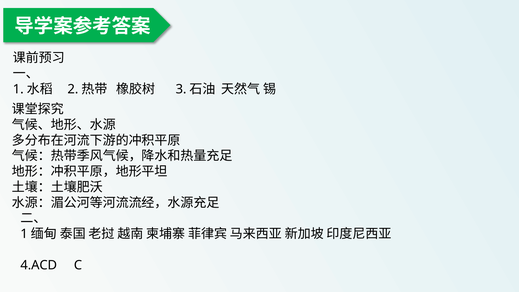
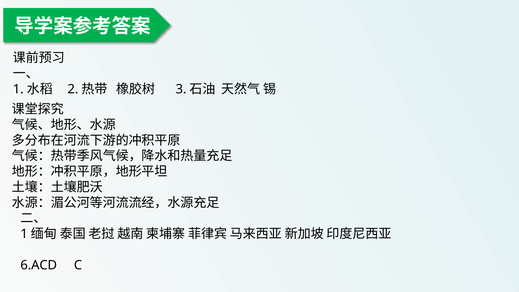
4.ACD: 4.ACD -> 6.ACD (39, 265)
